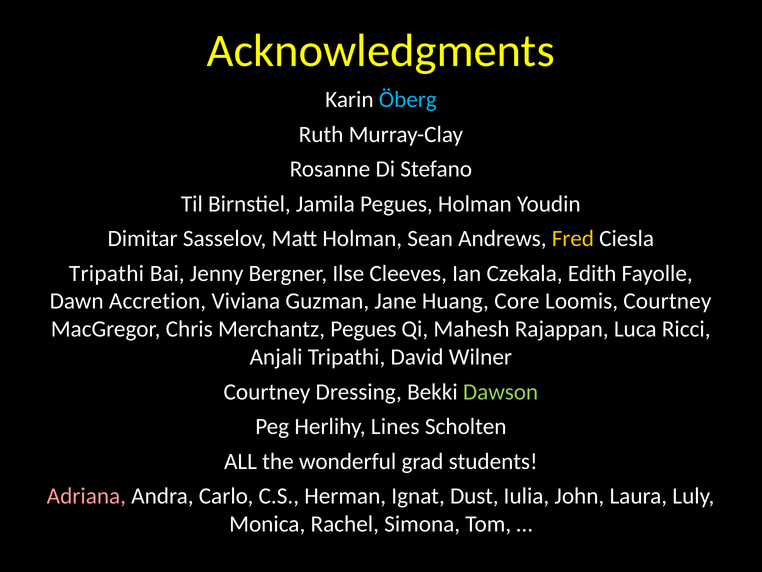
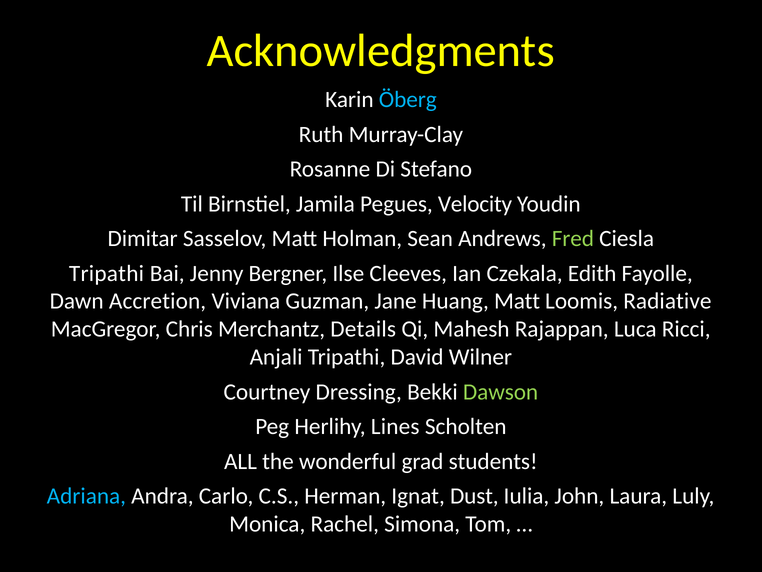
Pegues Holman: Holman -> Velocity (475, 204)
Fred colour: yellow -> light green (573, 238)
Huang Core: Core -> Matt (517, 301)
Loomis Courtney: Courtney -> Radiative (667, 301)
Merchantz Pegues: Pegues -> Details (363, 329)
Adriana colour: pink -> light blue (86, 496)
